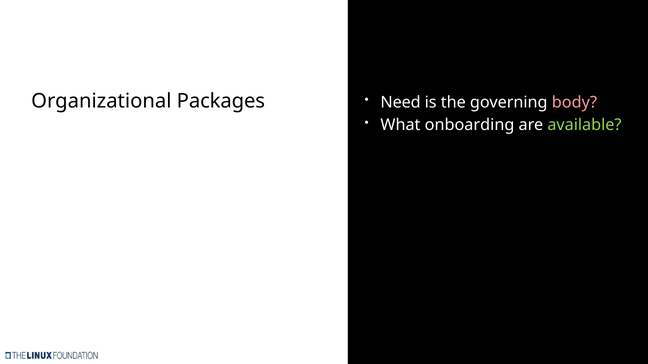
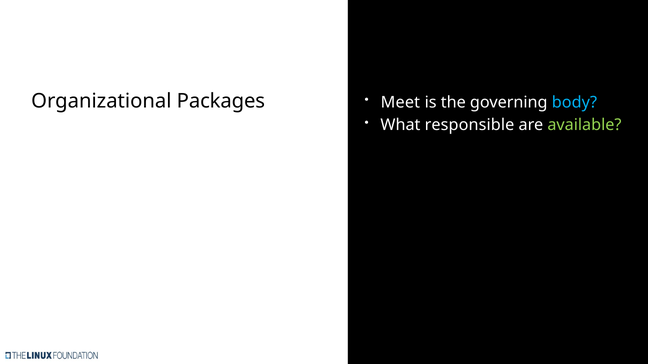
Need: Need -> Meet (400, 102)
body colour: pink -> light blue (574, 102)
onboarding: onboarding -> responsible (469, 125)
